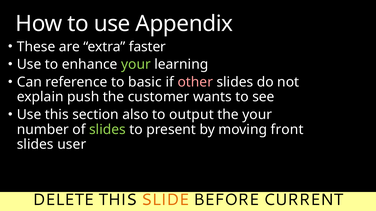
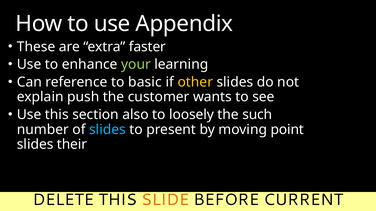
other colour: pink -> yellow (195, 82)
output: output -> loosely (192, 115)
the your: your -> such (257, 115)
slides colour: light green -> light blue (107, 130)
front: front -> point (287, 130)
user: user -> their (72, 145)
